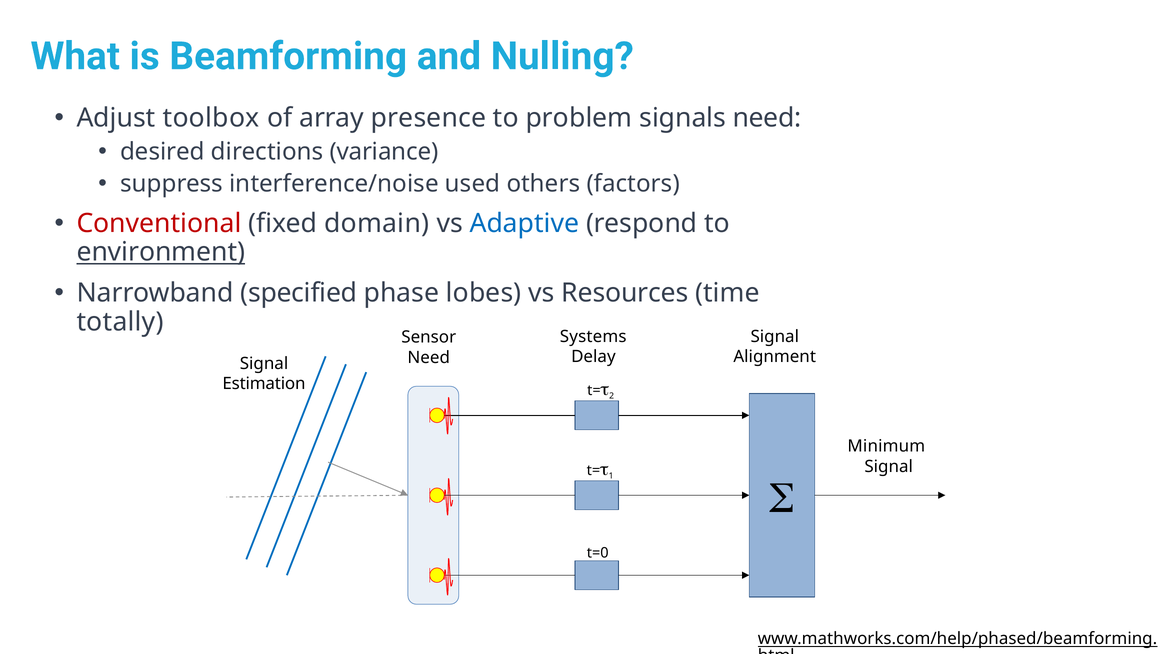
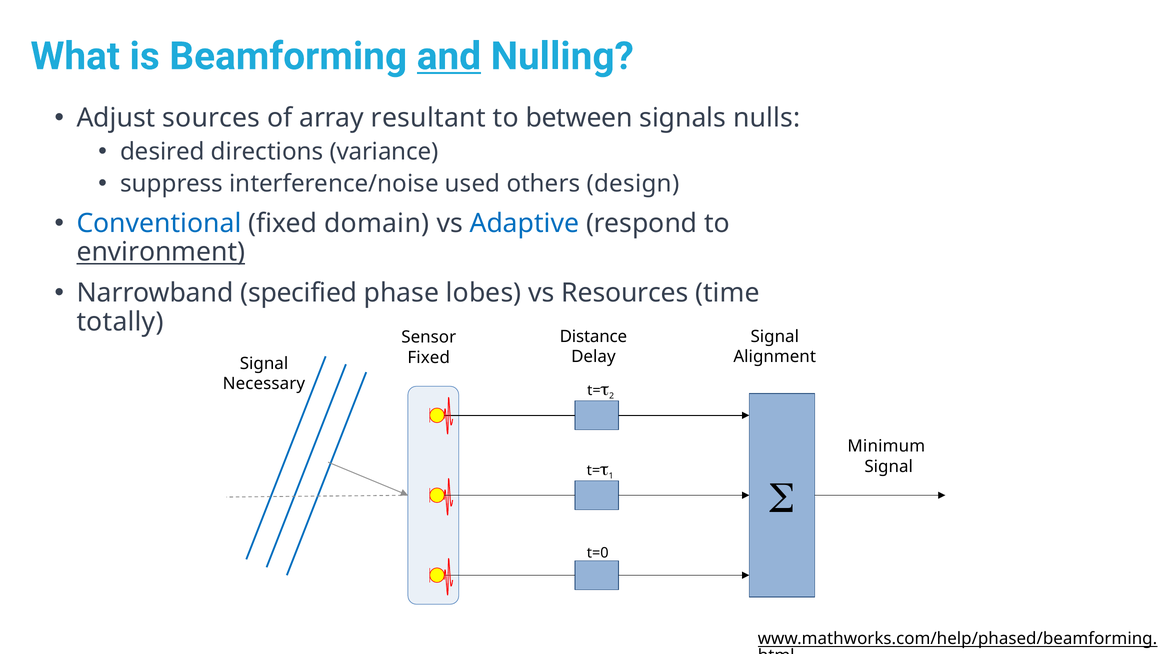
and underline: none -> present (449, 56)
toolbox: toolbox -> sources (211, 118)
presence: presence -> resultant (428, 118)
problem: problem -> between (579, 118)
signals need: need -> nulls (767, 118)
factors: factors -> design (633, 184)
Conventional colour: red -> blue (159, 223)
Systems: Systems -> Distance (593, 336)
Need: Need -> Fixed (429, 357)
Estimation: Estimation -> Necessary (264, 384)
